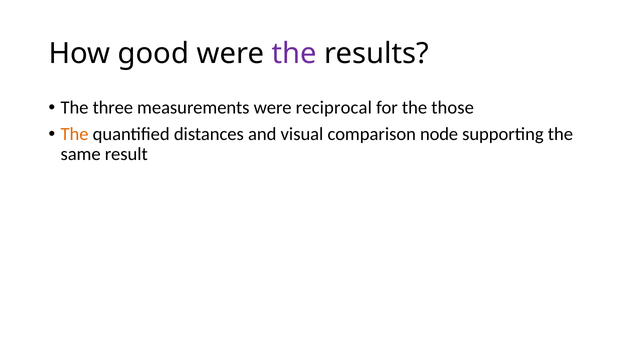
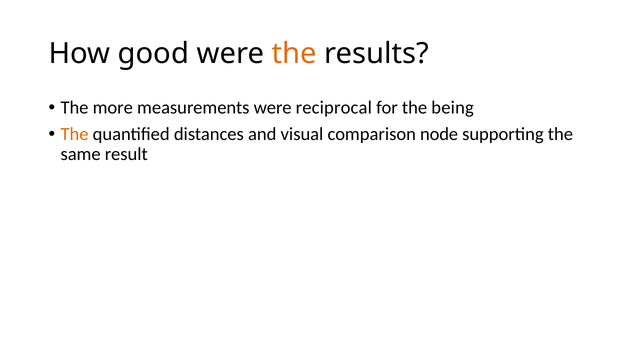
the colour: purple -> orange (294, 54)
three: three -> more (113, 108)
those: those -> being (453, 108)
